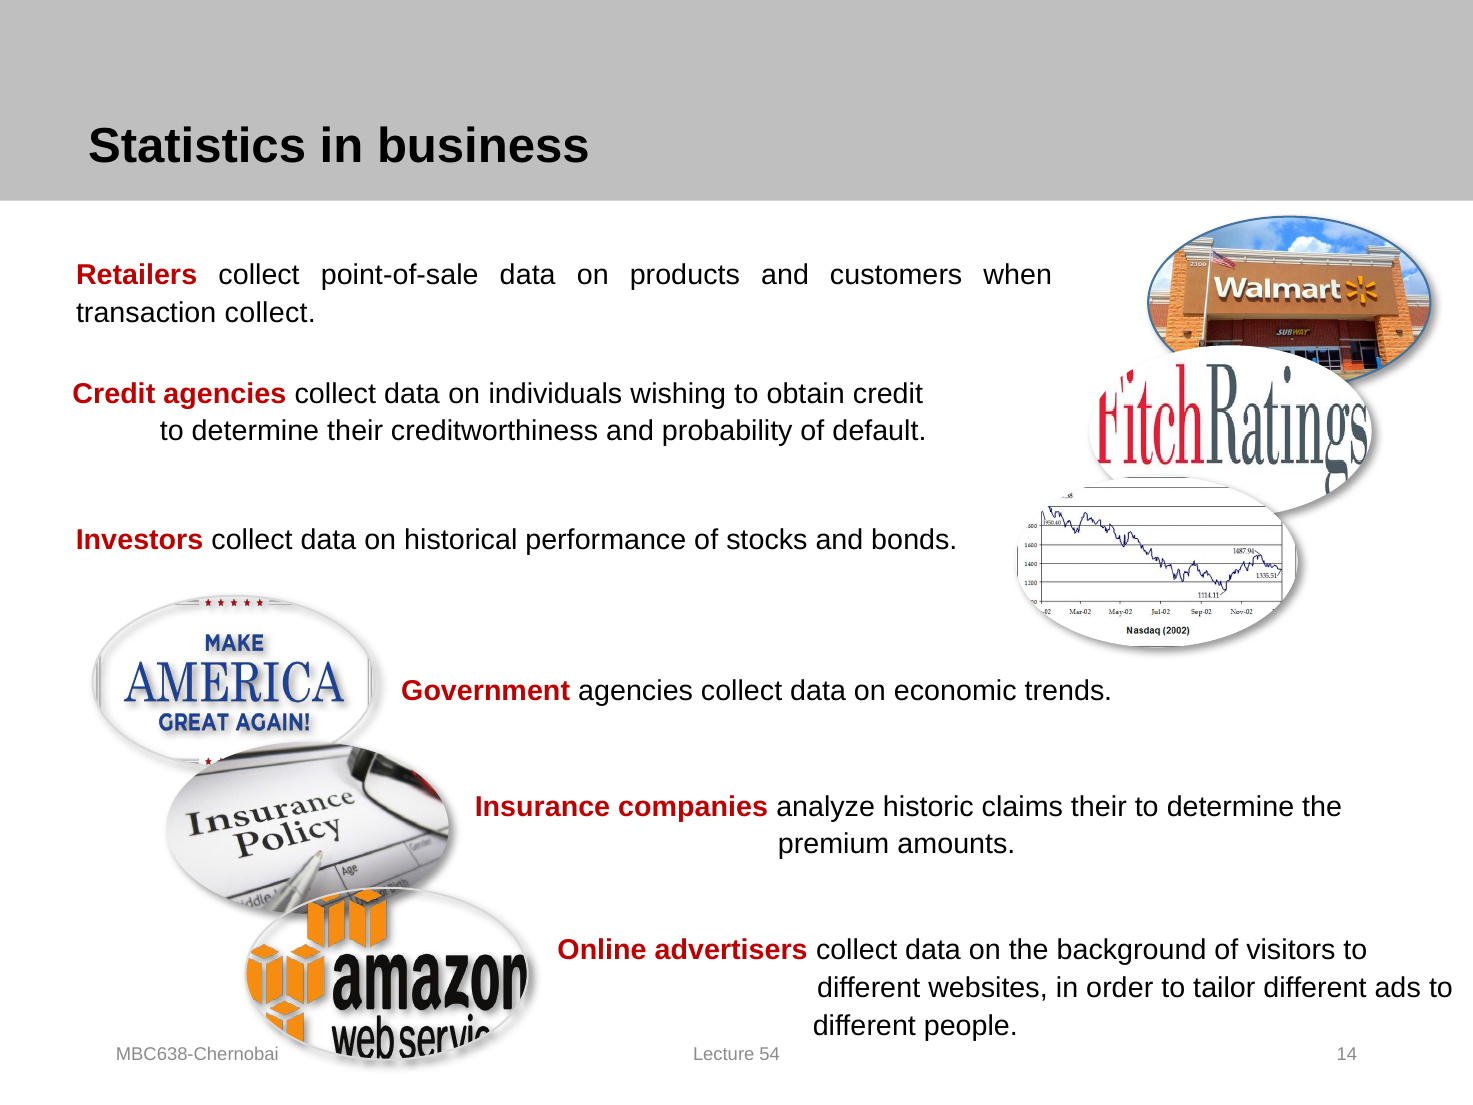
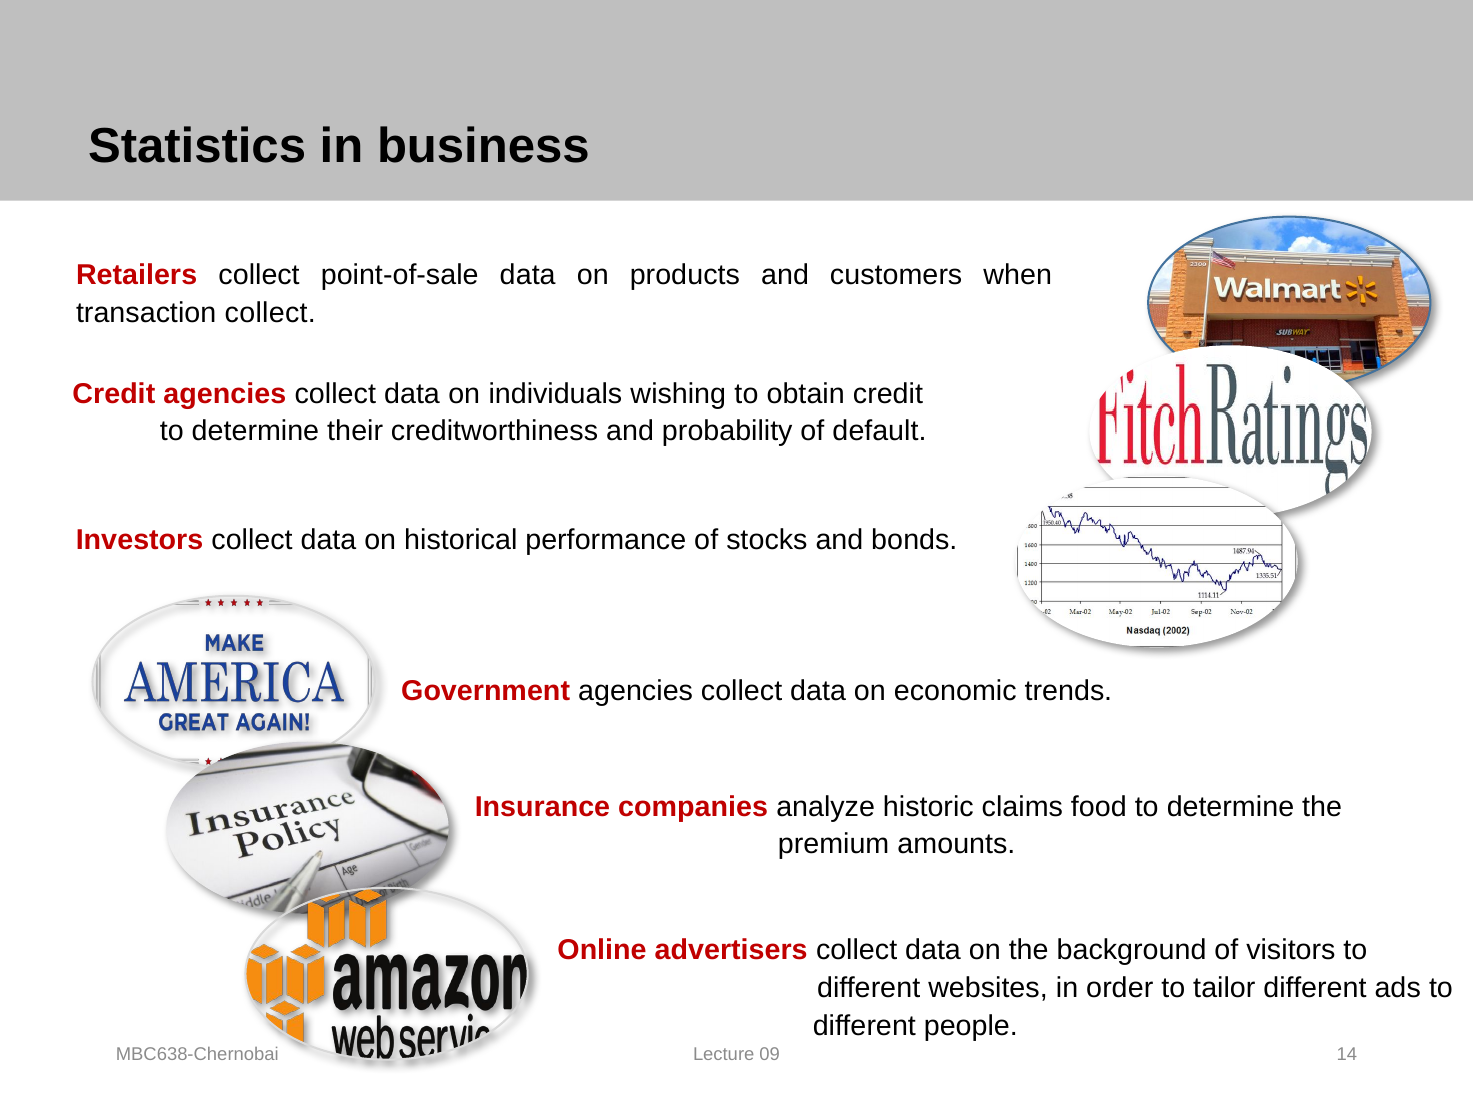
claims their: their -> food (1099, 806)
54: 54 -> 09 (770, 1055)
